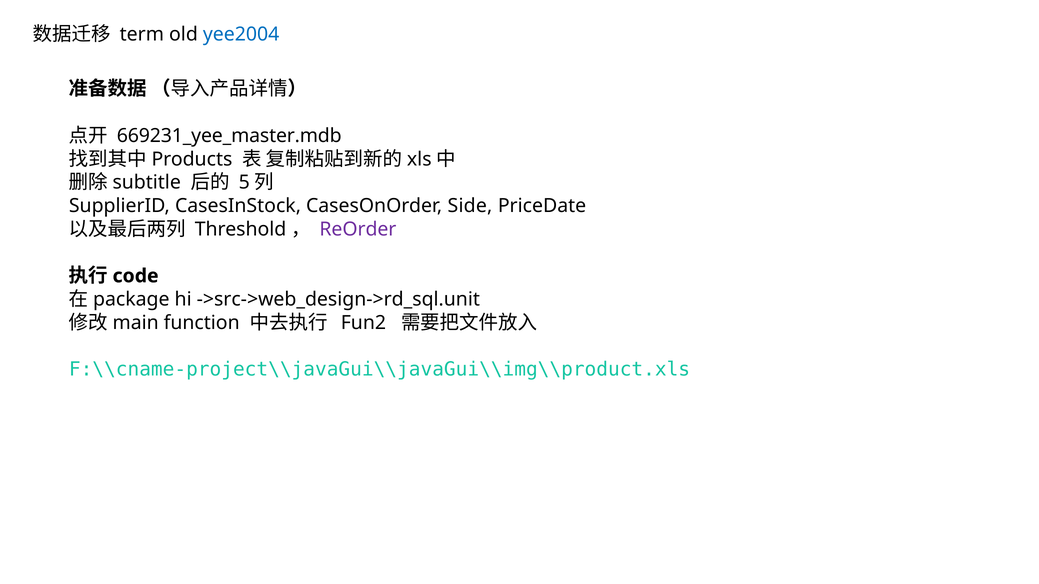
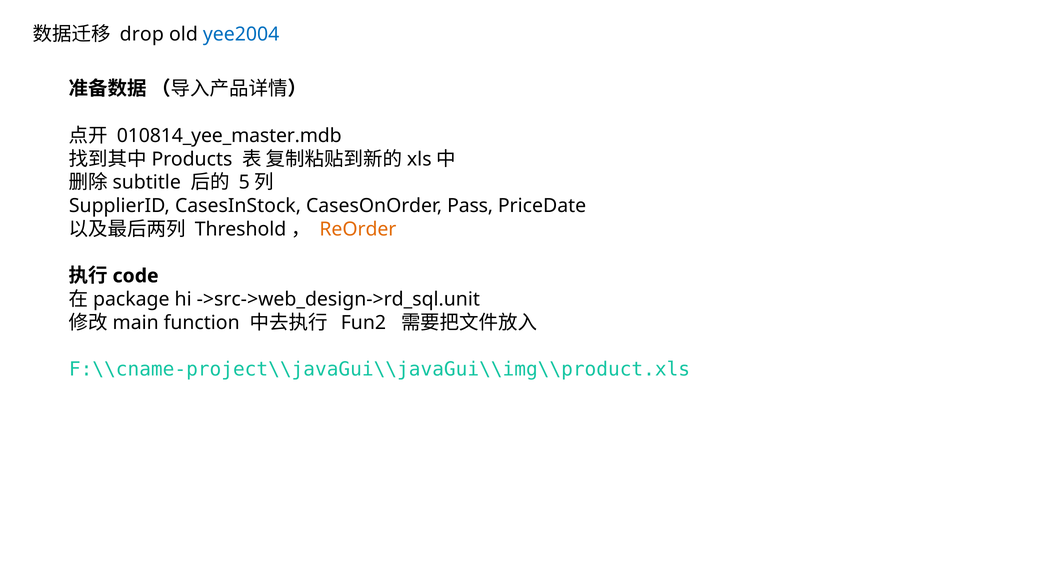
term: term -> drop (142, 34)
669231_yee_master.mdb: 669231_yee_master.mdb -> 010814_yee_master.mdb (229, 136)
Side: Side -> Pass (470, 206)
ReOrder colour: purple -> orange (358, 229)
